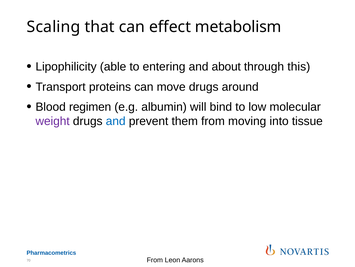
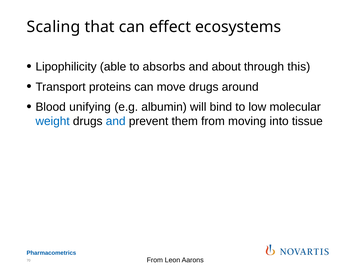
metabolism: metabolism -> ecosystems (238, 27)
entering: entering -> absorbs (164, 67)
regimen: regimen -> unifying (90, 107)
weight colour: purple -> blue (53, 121)
